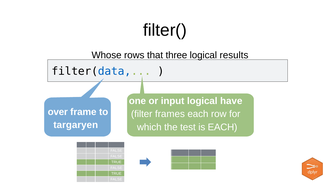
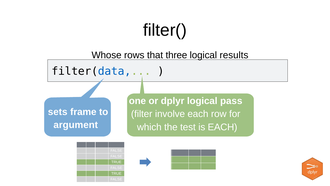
input: input -> dplyr (173, 101)
have: have -> pass (231, 101)
over: over -> sets (58, 112)
frames: frames -> involve (170, 114)
targaryen: targaryen -> argument (76, 125)
